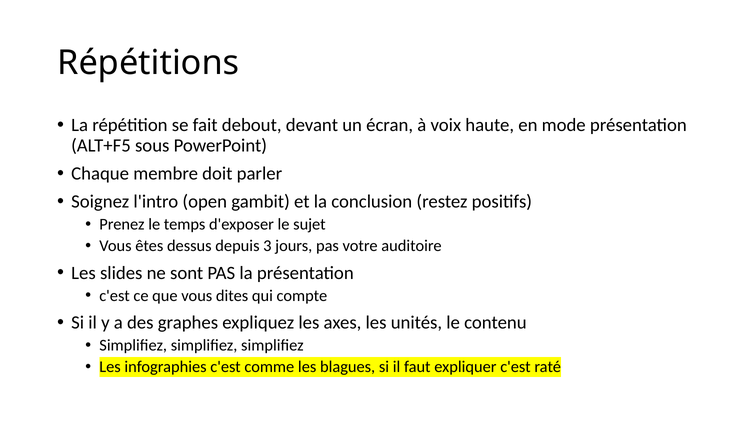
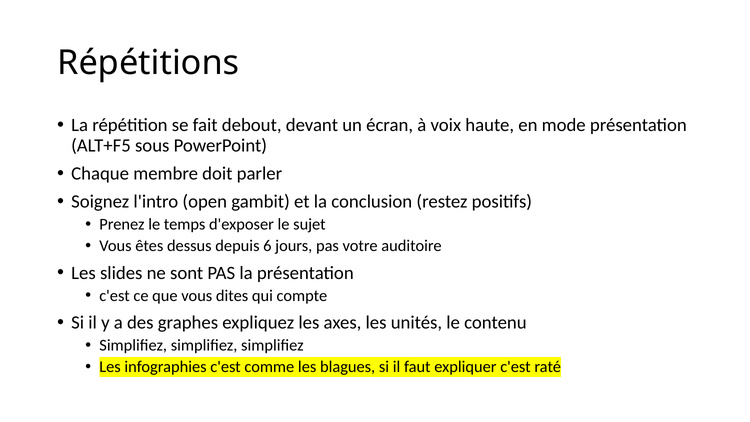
3: 3 -> 6 (267, 246)
